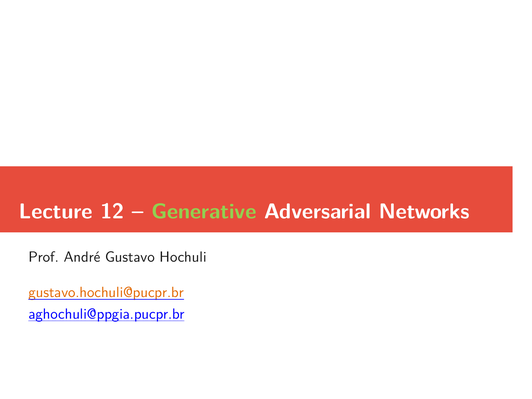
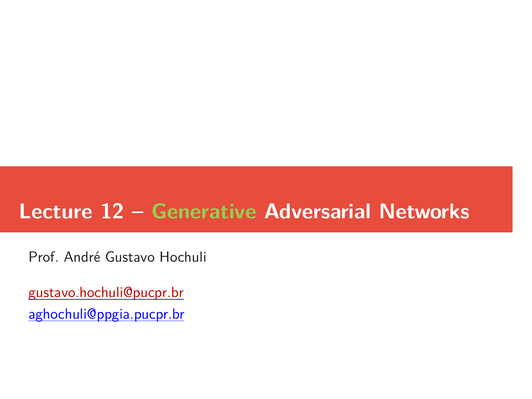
gustavo.hochuli@pucpr.br colour: orange -> red (106, 292)
